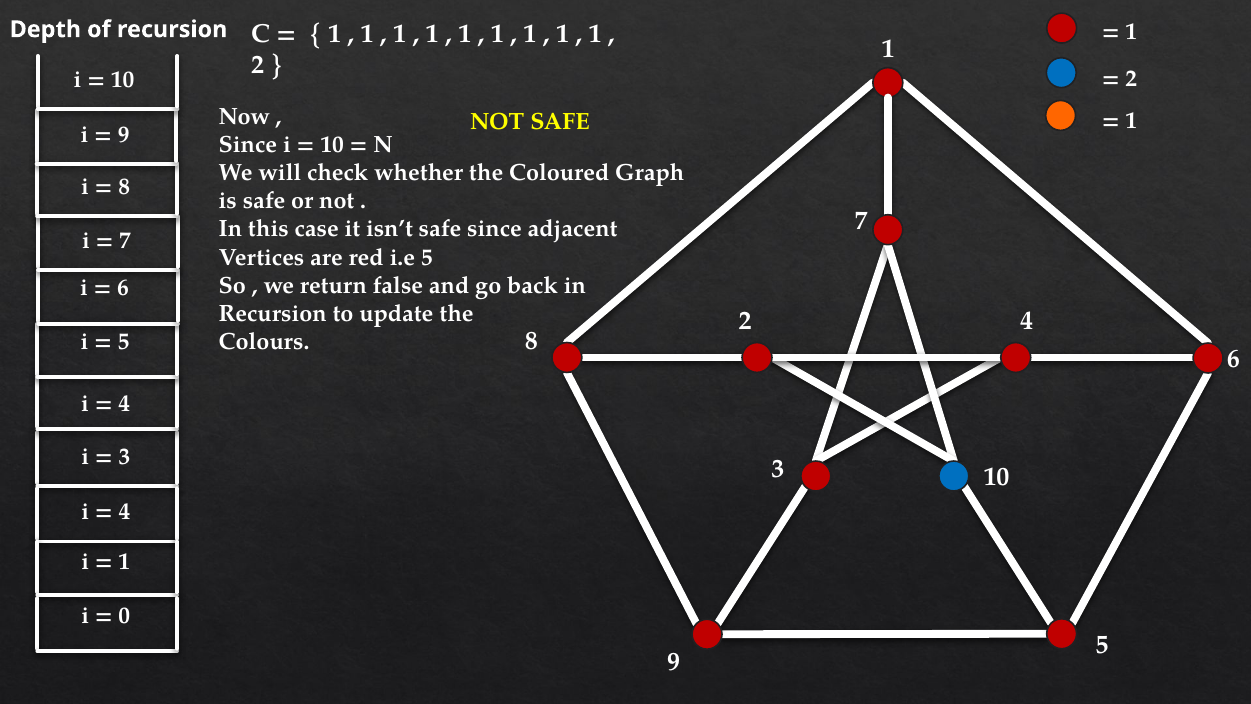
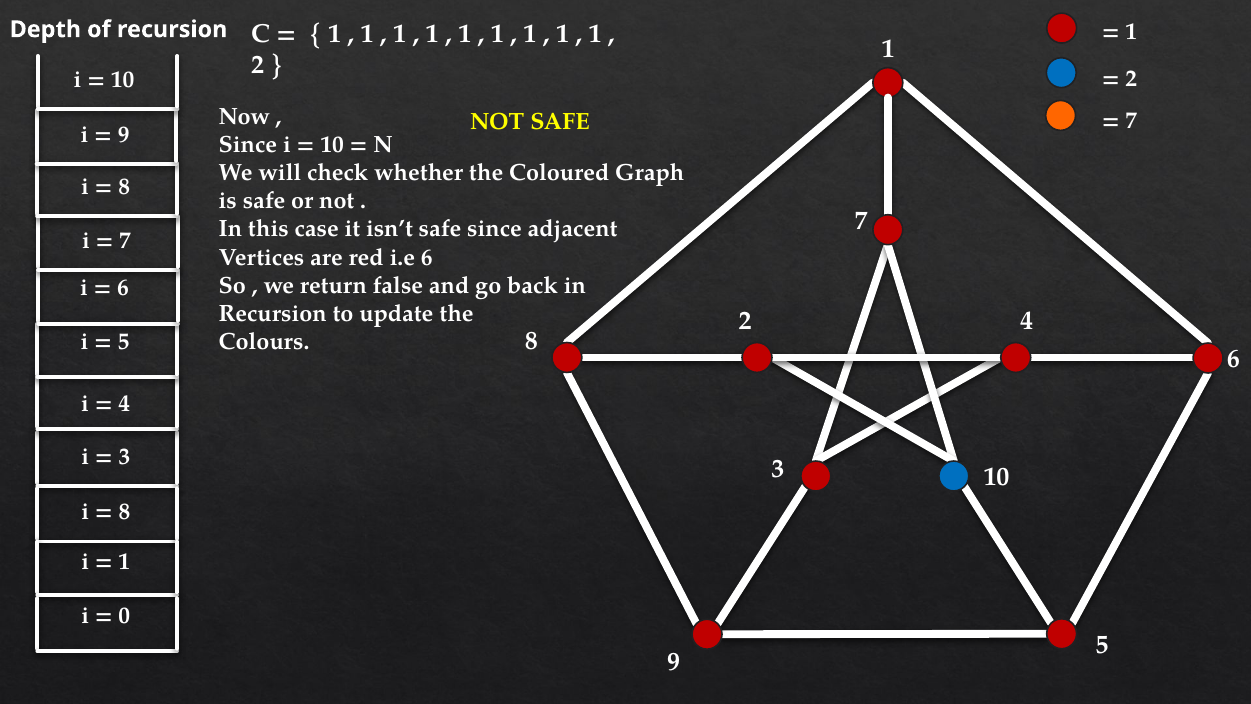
1: 1 -> 7 (1131, 121)
i.e 5: 5 -> 6 (427, 257)
4: 4 -> 8 (124, 512)
